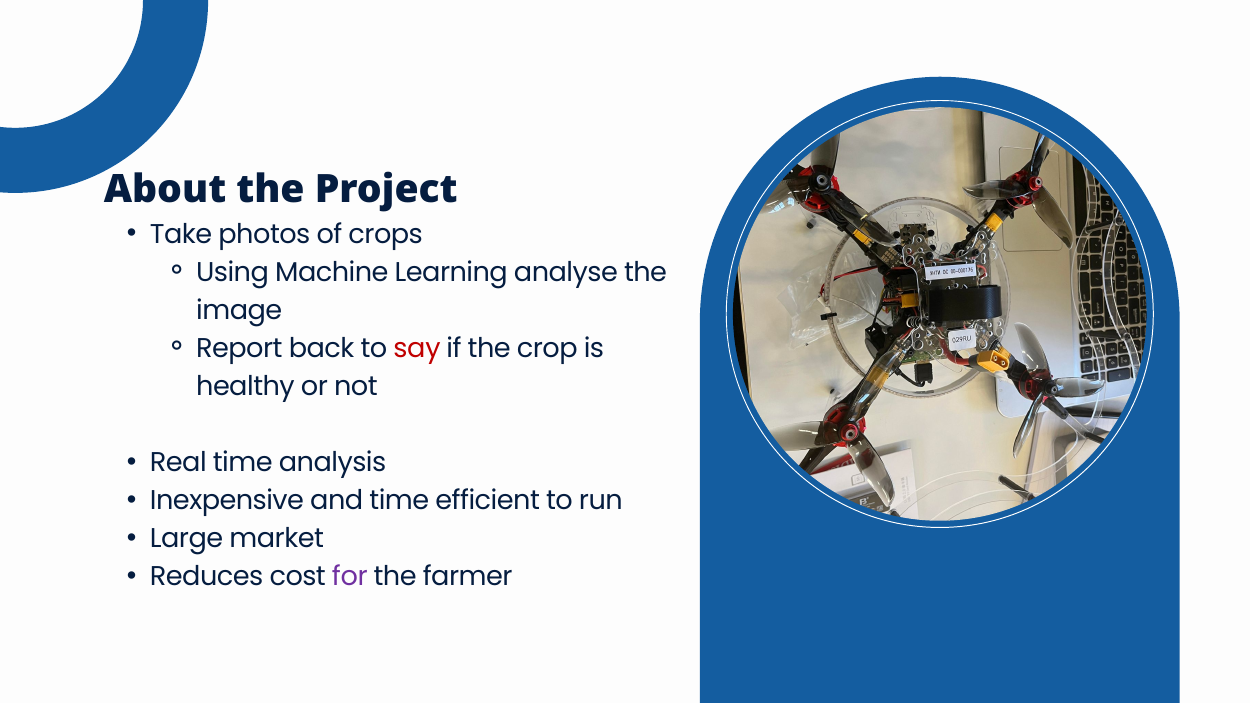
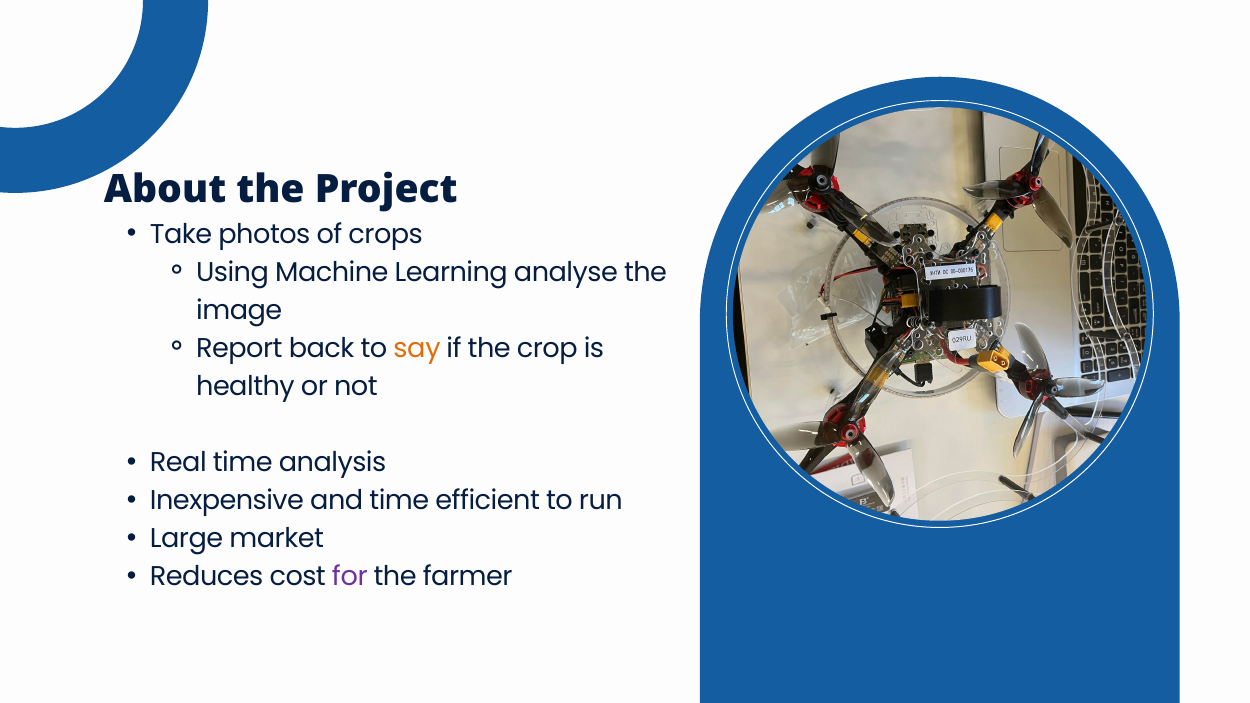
say colour: red -> orange (417, 349)
